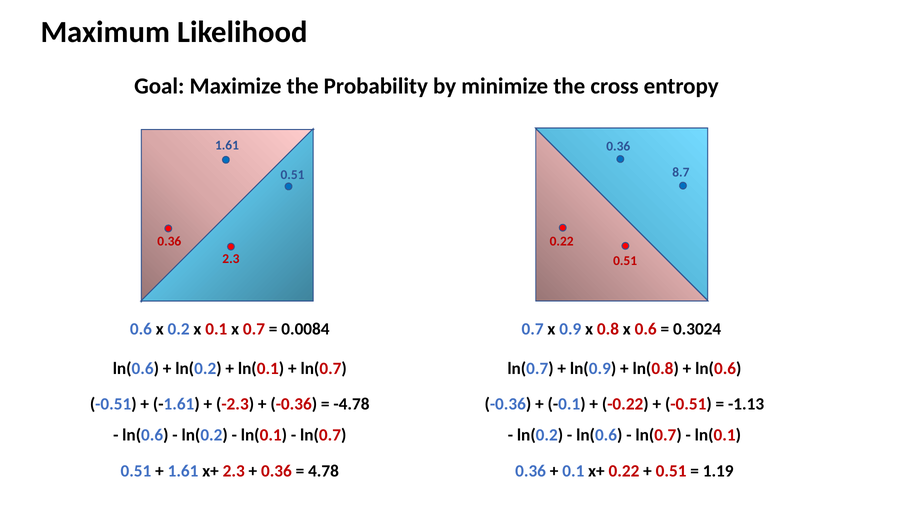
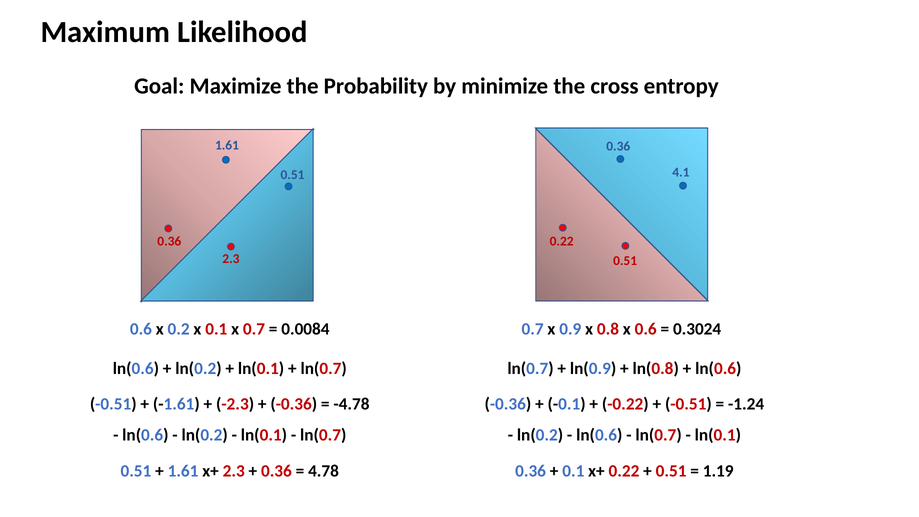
8.7: 8.7 -> 4.1 (681, 173)
-1.13: -1.13 -> -1.24 (746, 404)
